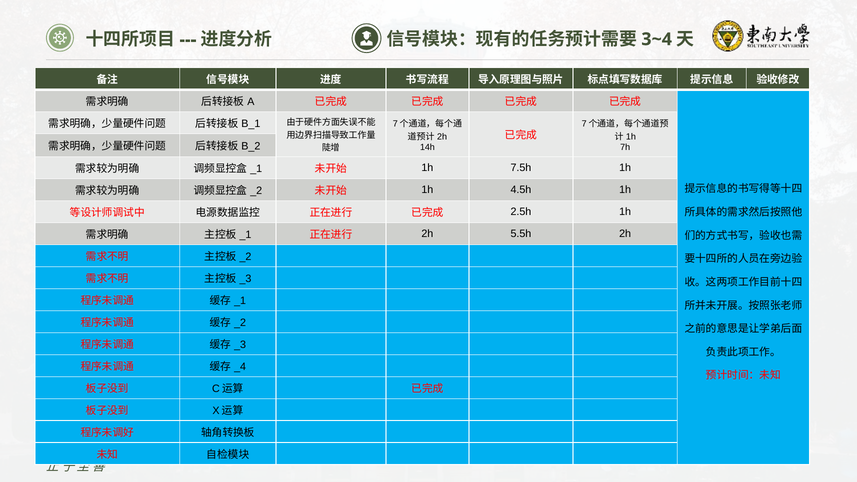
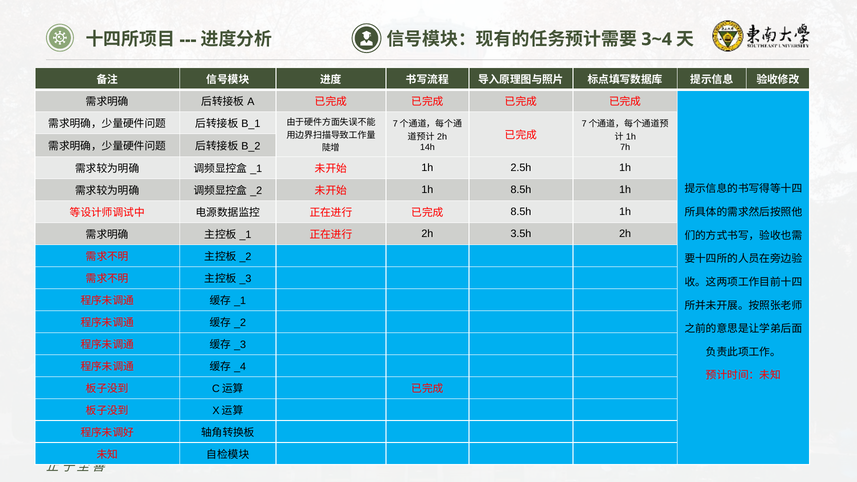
7.5h: 7.5h -> 2.5h (521, 168)
1h 4.5h: 4.5h -> 8.5h (521, 190)
2.5h: 2.5h -> 8.5h (521, 212)
5.5h: 5.5h -> 3.5h (521, 234)
